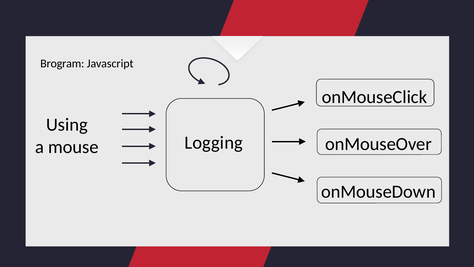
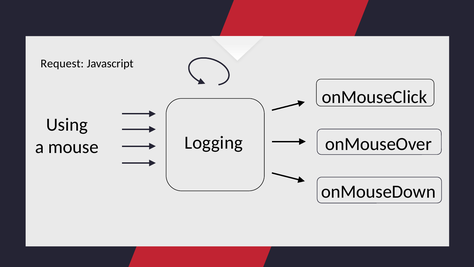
Brogram: Brogram -> Request (62, 64)
